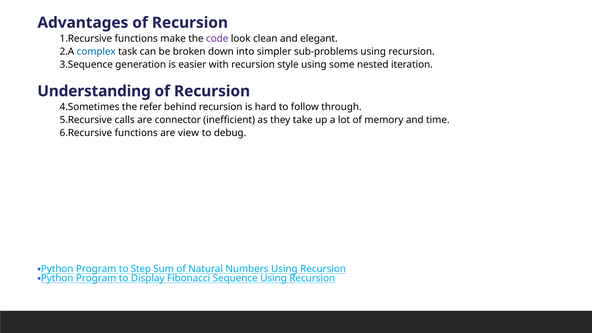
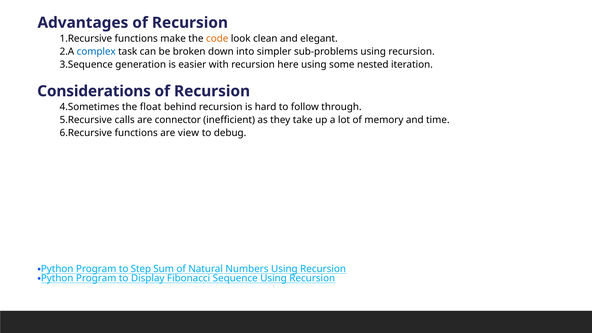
code colour: purple -> orange (217, 39)
style: style -> here (288, 64)
Understanding: Understanding -> Considerations (94, 91)
refer: refer -> float (151, 107)
